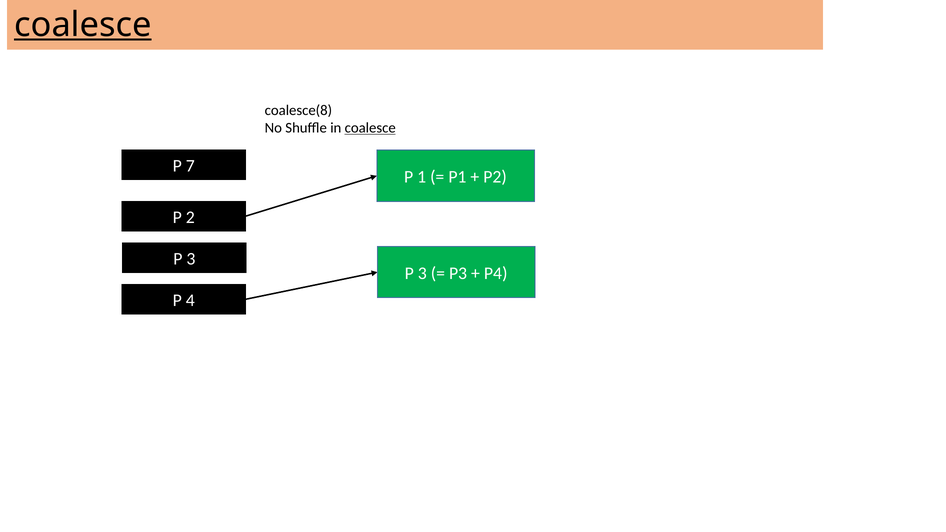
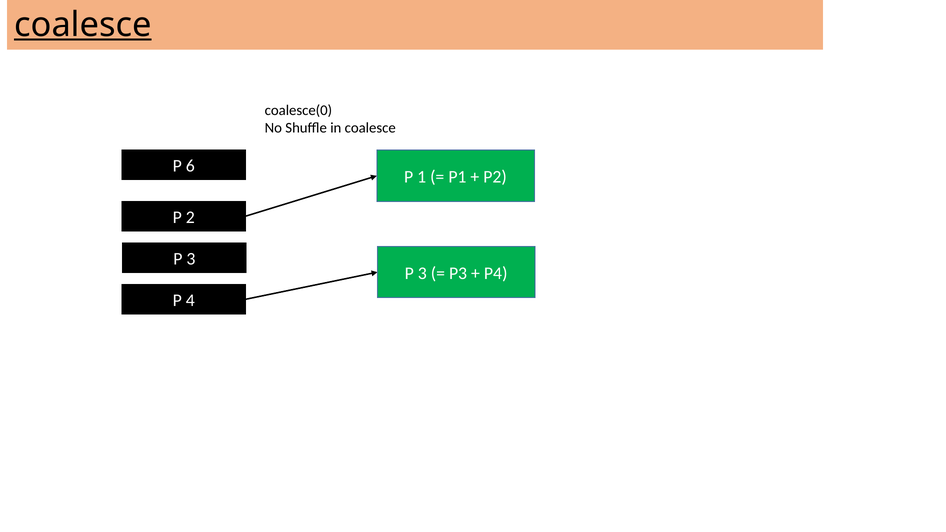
coalesce(8: coalesce(8 -> coalesce(0 (298, 110)
coalesce underline: present -> none (370, 128)
7: 7 -> 6 (190, 166)
